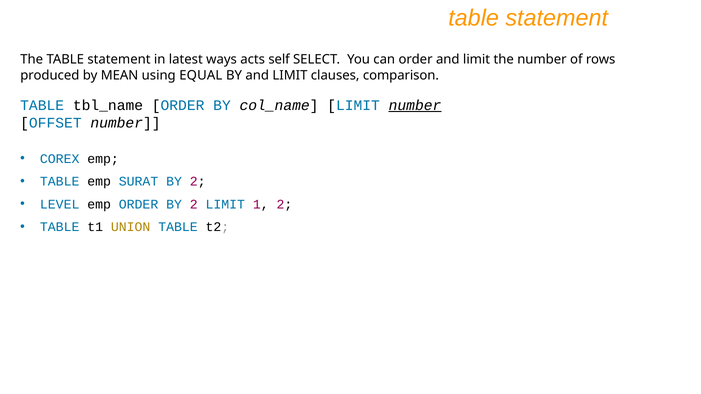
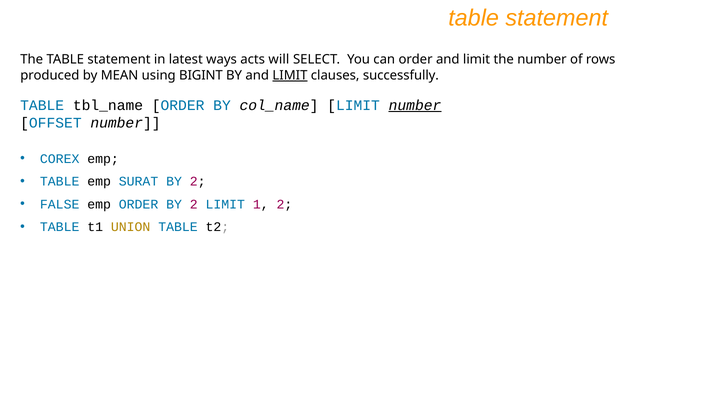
self: self -> will (279, 60)
EQUAL: EQUAL -> BIGINT (201, 75)
LIMIT underline: none -> present (290, 75)
comparison: comparison -> successfully (401, 75)
LEVEL: LEVEL -> FALSE (60, 204)
